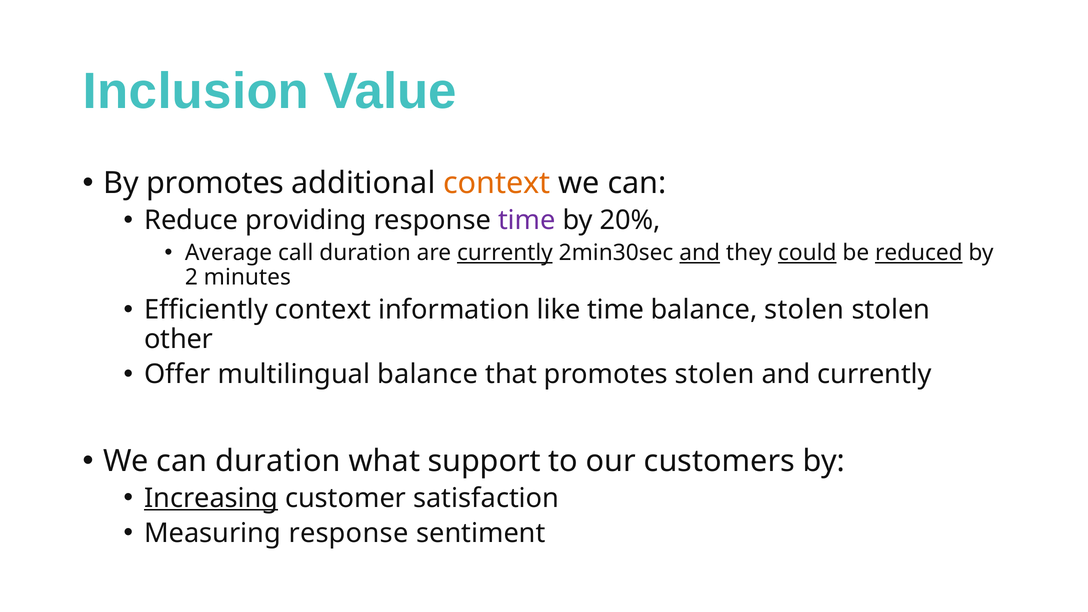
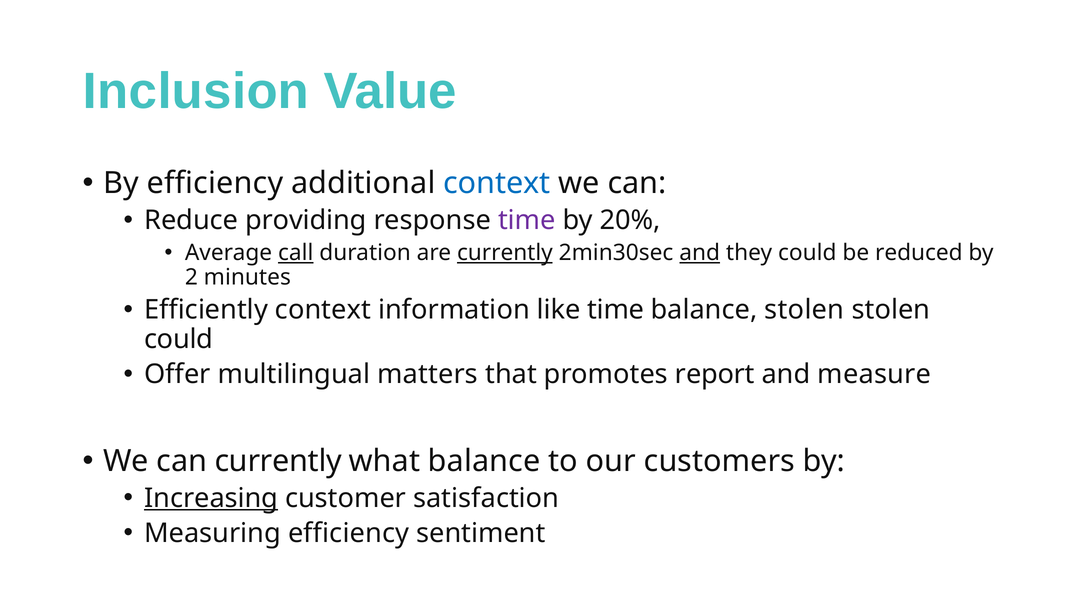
By promotes: promotes -> efficiency (215, 183)
context colour: orange -> blue (497, 183)
call underline: none -> present (296, 253)
could underline: present -> none (807, 253)
reduced underline: present -> none (919, 253)
other: other -> could (179, 339)
multilingual balance: balance -> matters (428, 374)
promotes stolen: stolen -> report (715, 374)
and currently: currently -> measure (874, 374)
can duration: duration -> currently (278, 461)
what support: support -> balance (484, 461)
Measuring response: response -> efficiency (349, 533)
